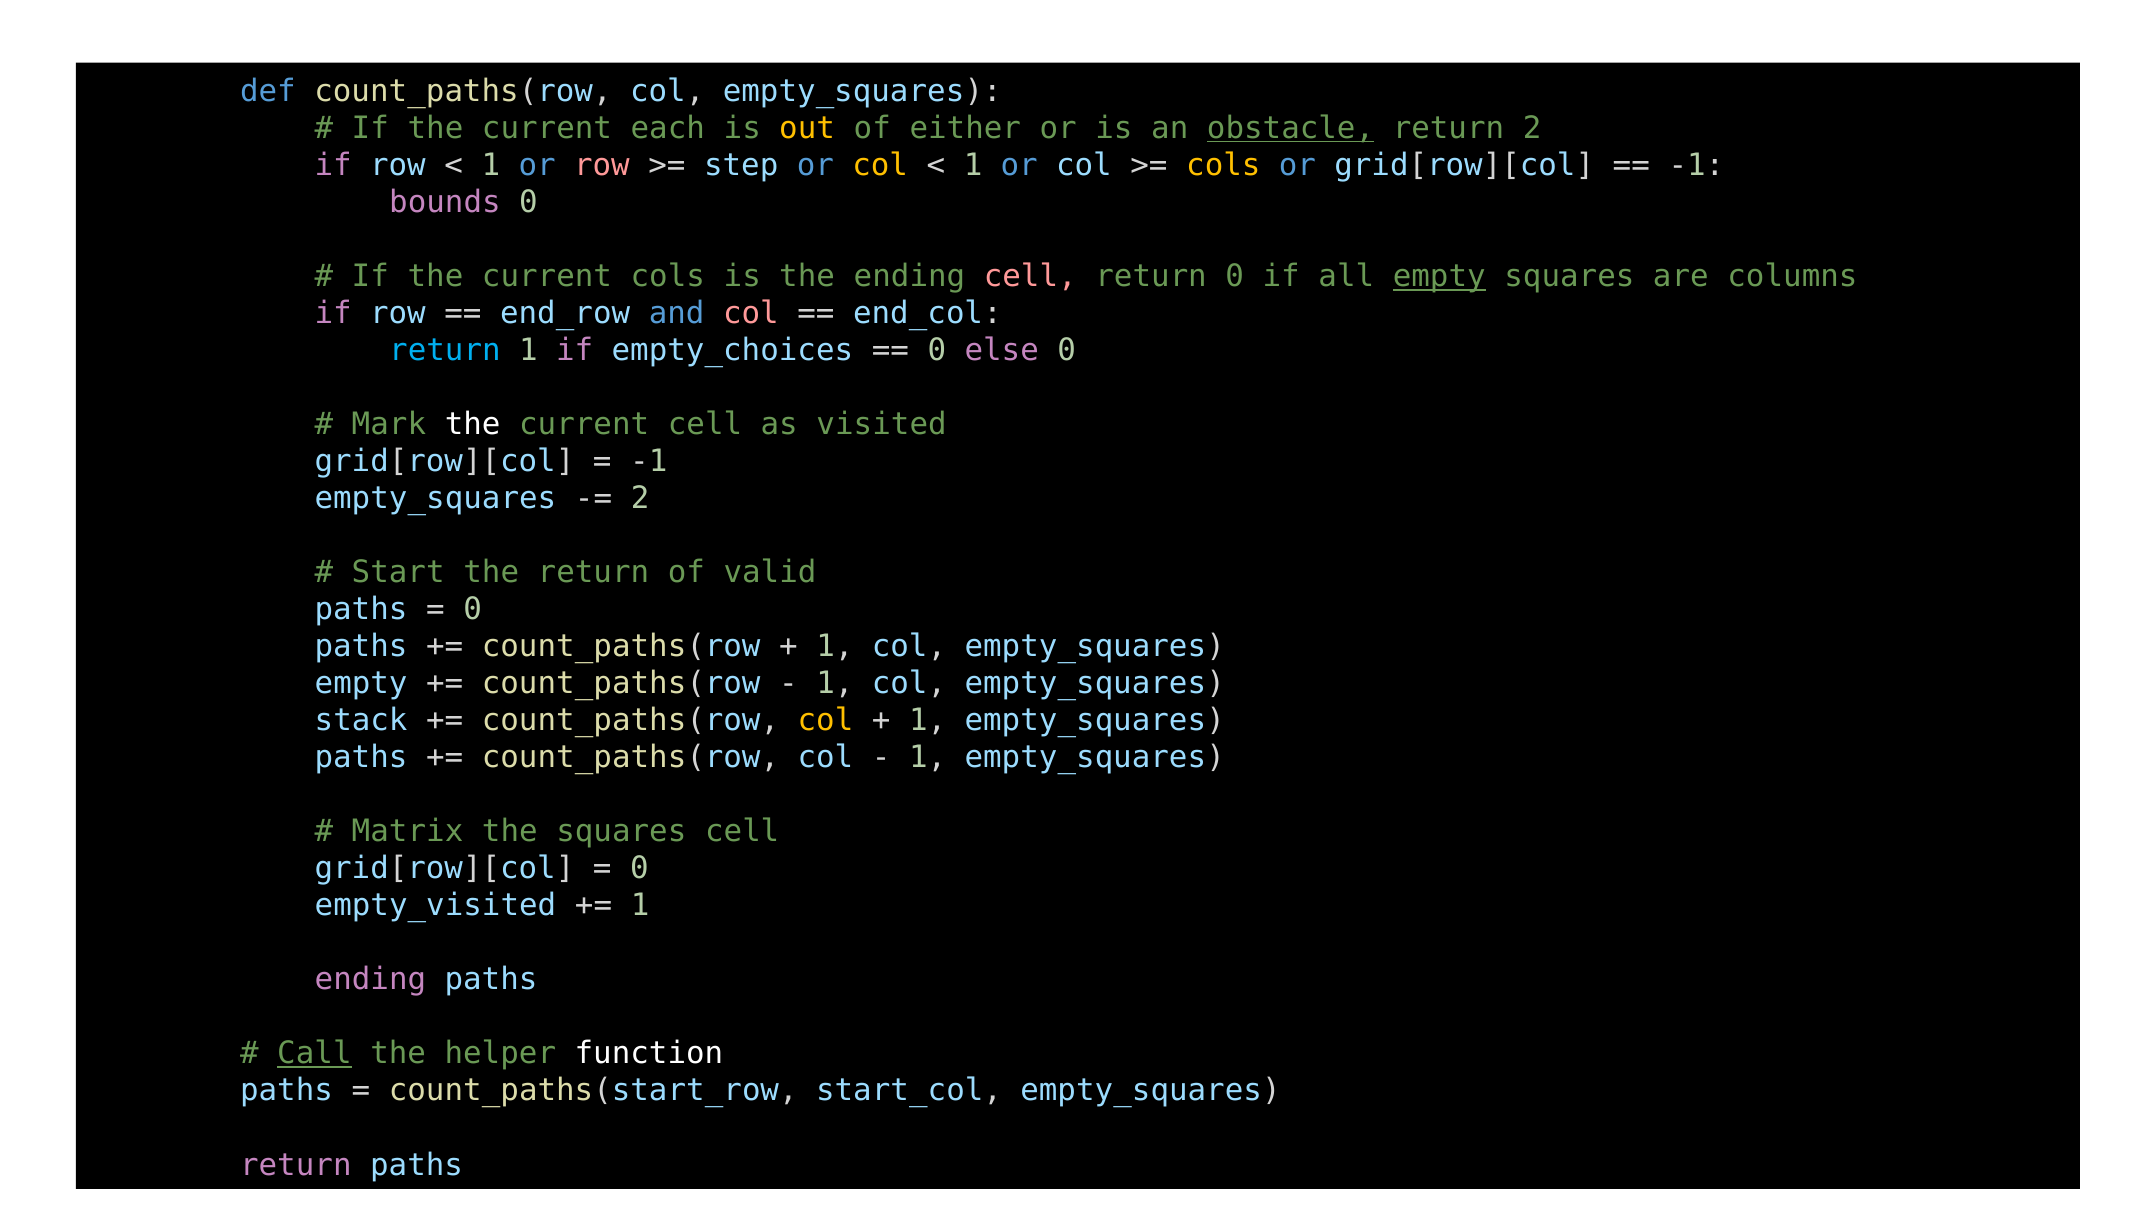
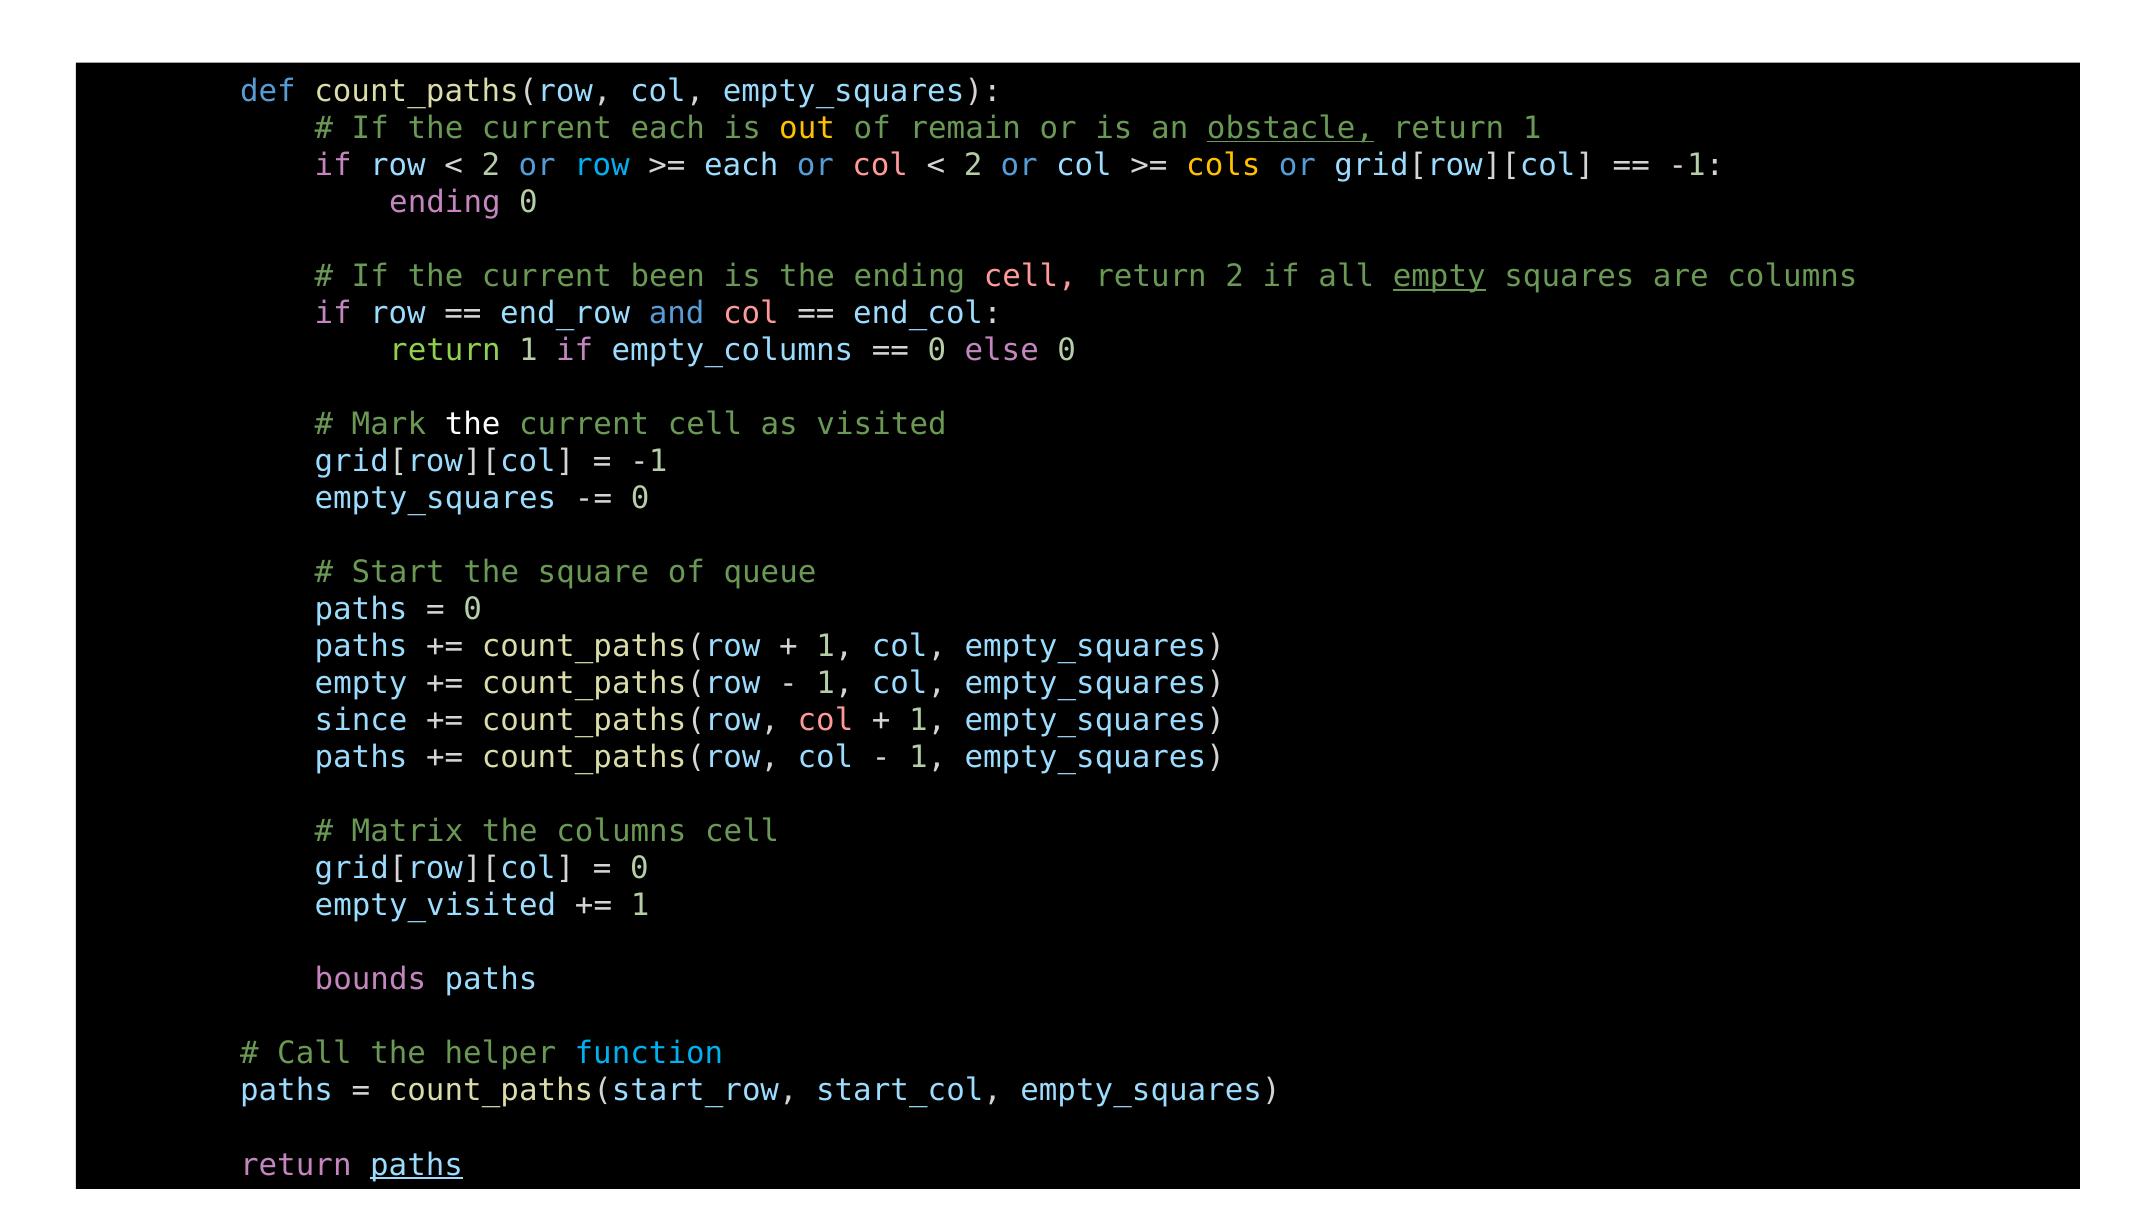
either: either -> remain (965, 128)
2: 2 -> 1 (1532, 128)
1: 1 -> 2 (491, 165)
row colour: pink -> light blue (602, 165)
step: step -> each (741, 165)
col colour: yellow -> pink (880, 165)
1: 1 -> 2 (973, 165)
bounds: bounds -> ending (445, 202)
current cols: cols -> been (668, 276)
return 0: 0 -> 2 (1235, 276)
return colour: light blue -> light green (445, 350)
empty_choices: empty_choices -> empty_columns (732, 350)
2: 2 -> 0 (640, 498)
the return: return -> square (593, 572)
valid: valid -> queue (770, 572)
stack: stack -> since (361, 720)
col colour: yellow -> pink (826, 720)
the squares: squares -> columns (621, 831)
ending: ending -> bounds (370, 979)
Call underline: present -> none (314, 1053)
function colour: white -> light blue (649, 1053)
paths underline: none -> present (417, 1164)
